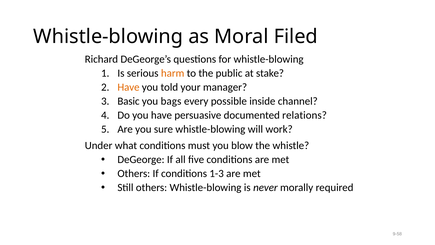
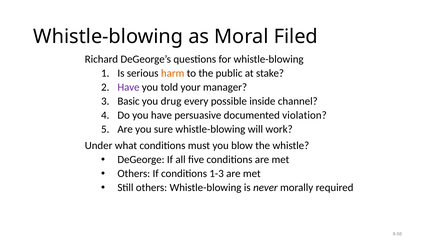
Have colour: orange -> purple (128, 87)
bags: bags -> drug (171, 101)
relations: relations -> violation (305, 115)
